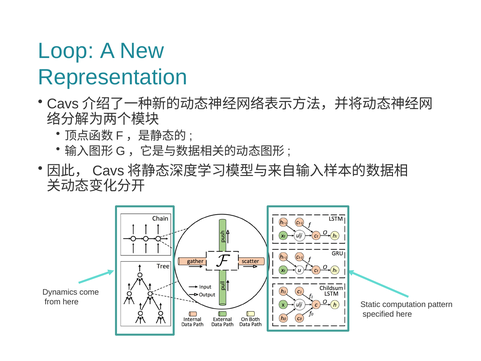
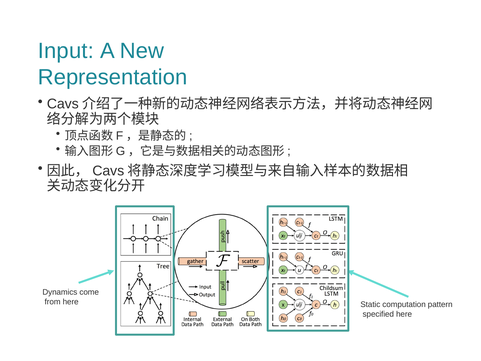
Loop: Loop -> Input (66, 51)
